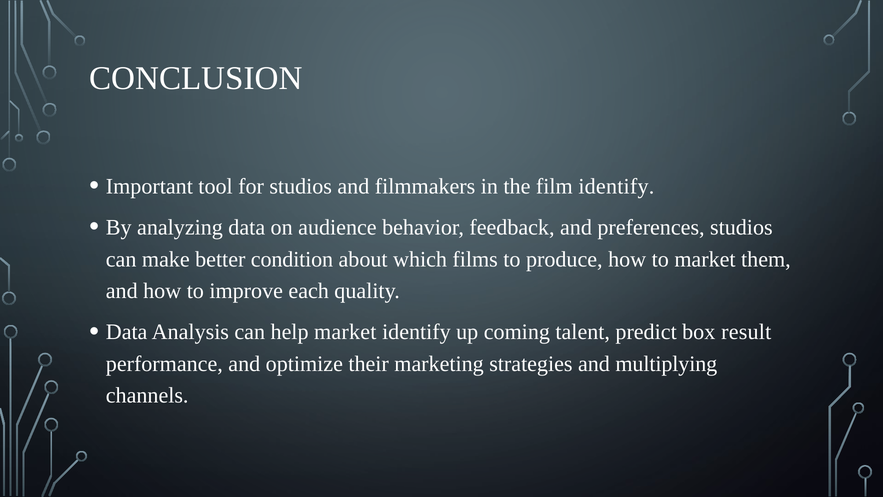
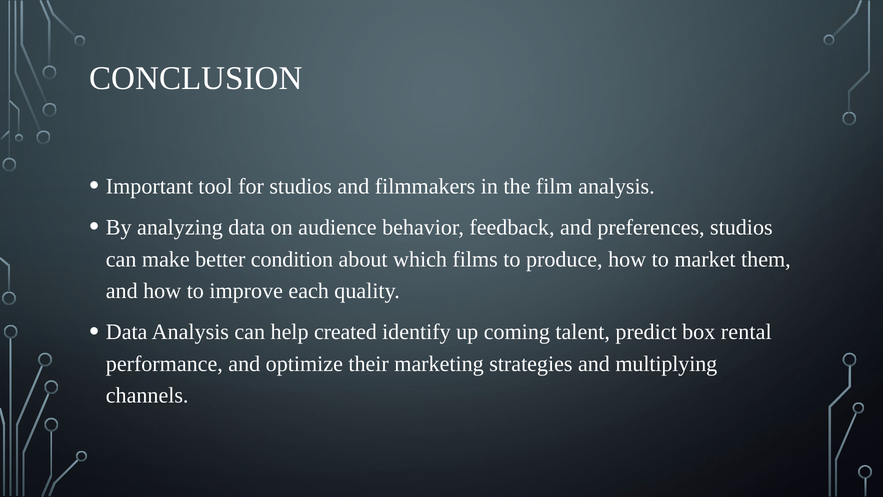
film identify: identify -> analysis (616, 186)
help market: market -> created (345, 332)
result: result -> rental (746, 332)
